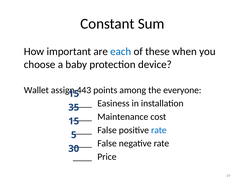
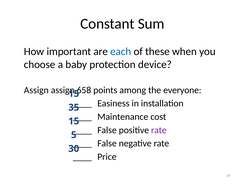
Wallet: Wallet -> Assign (36, 90)
443: 443 -> 658 (84, 90)
rate colour: blue -> purple (159, 130)
